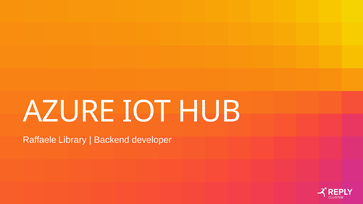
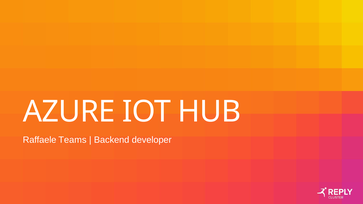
Library: Library -> Teams (72, 140)
